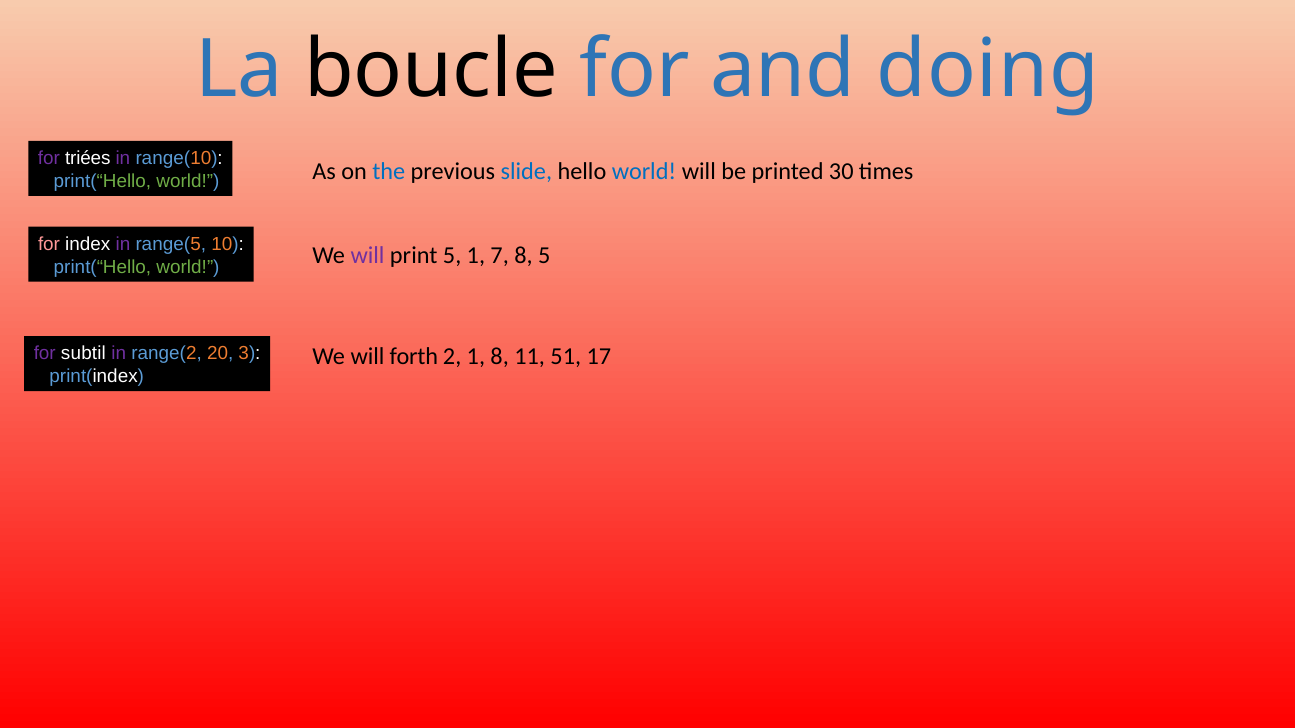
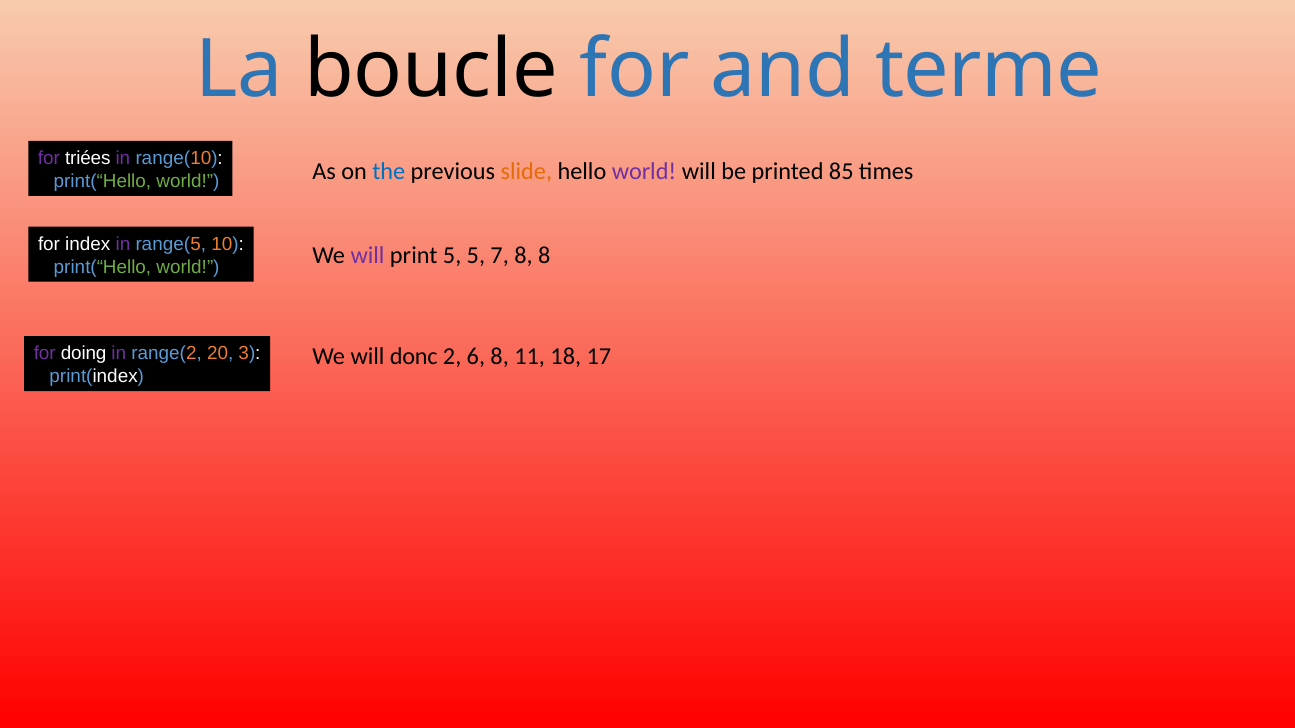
doing: doing -> terme (988, 70)
slide colour: blue -> orange (526, 171)
world colour: blue -> purple (644, 171)
30: 30 -> 85 (841, 171)
for colour: pink -> white (49, 244)
5 1: 1 -> 5 (476, 256)
8 5: 5 -> 8 (544, 256)
subtil: subtil -> doing (84, 354)
forth: forth -> donc (414, 357)
2 1: 1 -> 6 (476, 357)
51: 51 -> 18 (566, 357)
